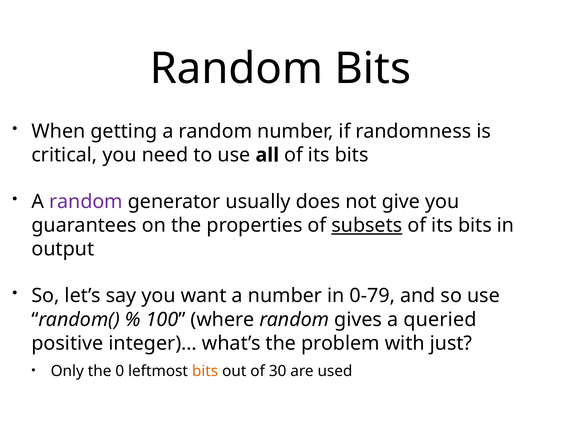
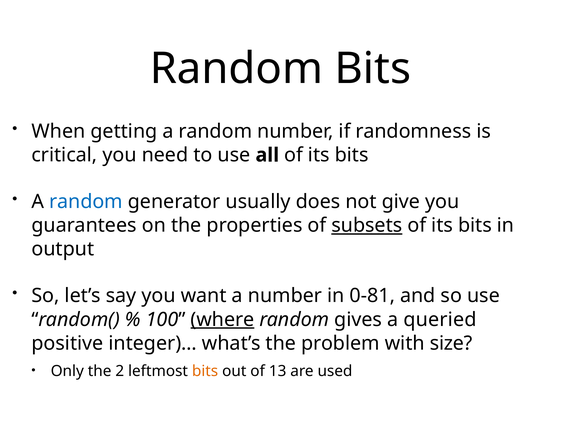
random colour: purple -> blue (86, 202)
0-79: 0-79 -> 0-81 (372, 296)
where underline: none -> present (222, 319)
just: just -> size (451, 343)
0: 0 -> 2 (120, 371)
30: 30 -> 13 (278, 371)
